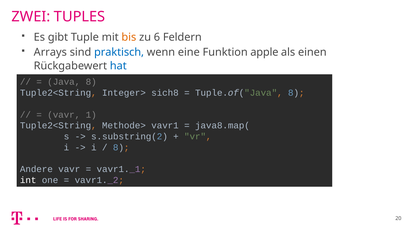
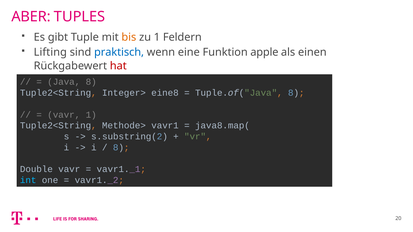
ZWEI: ZWEI -> ABER (31, 17)
zu 6: 6 -> 1 (157, 37)
Arrays: Arrays -> Lifting (50, 52)
hat colour: blue -> red (118, 66)
sich8: sich8 -> eine8 (165, 93)
Andere: Andere -> Double (36, 170)
int colour: white -> light blue (28, 180)
